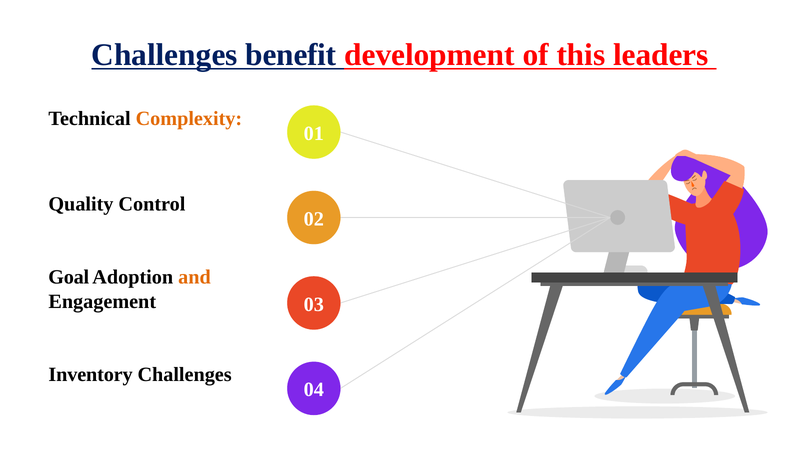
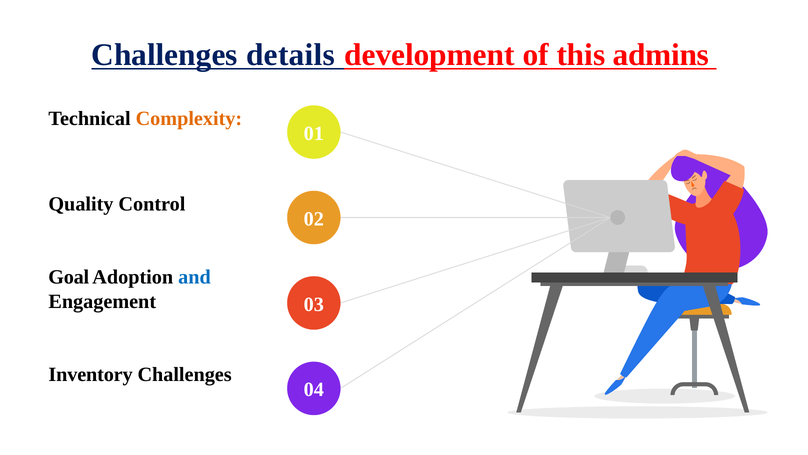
benefit: benefit -> details (291, 55)
leaders: leaders -> admins (661, 55)
and colour: orange -> blue (194, 277)
